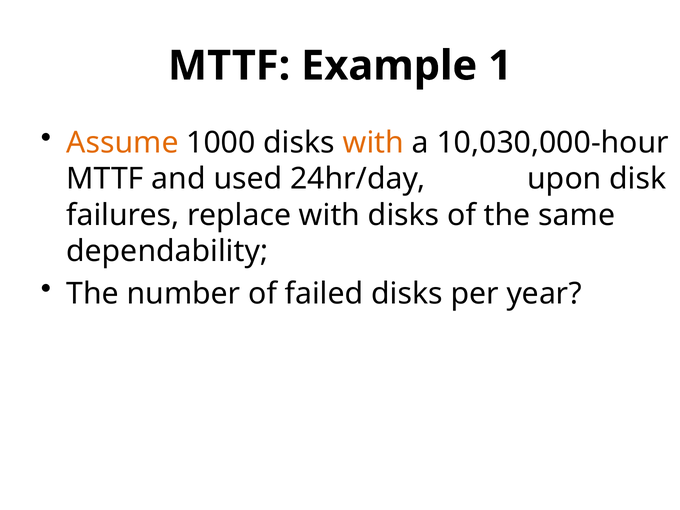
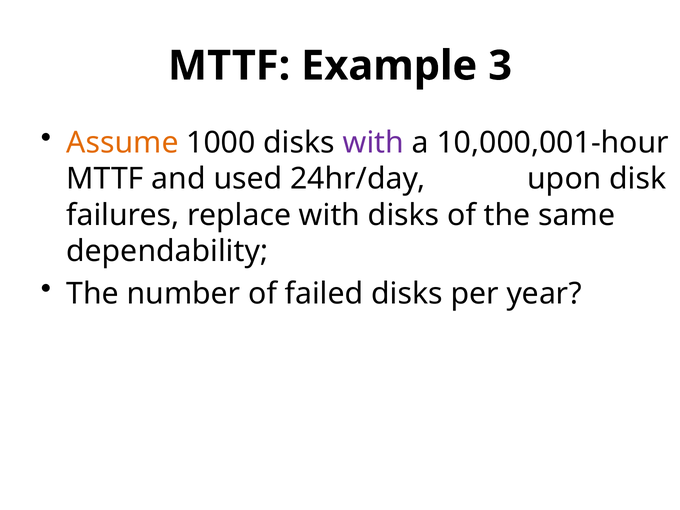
1: 1 -> 3 (500, 66)
with colour: orange -> purple (373, 143)
10,030,000-hour: 10,030,000-hour -> 10,000,001-hour (553, 143)
